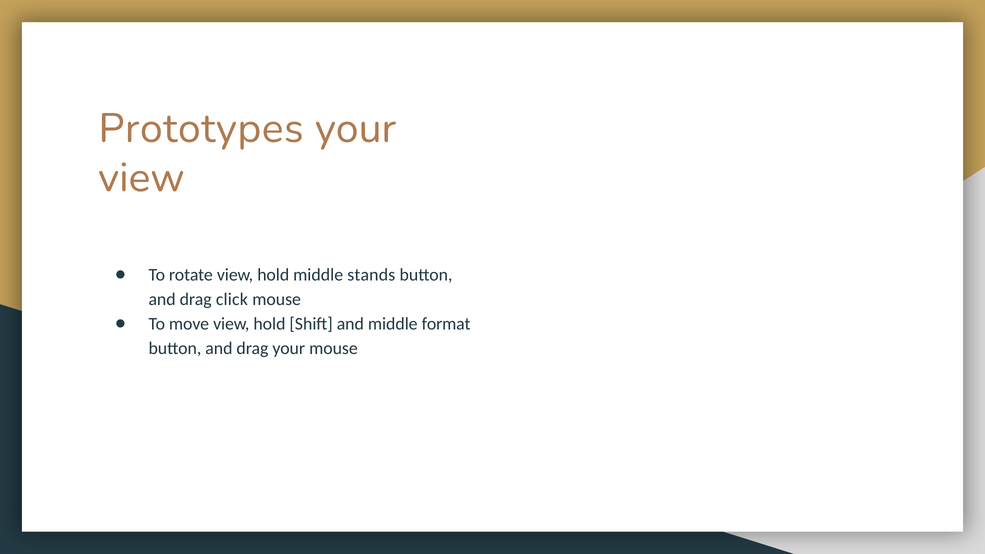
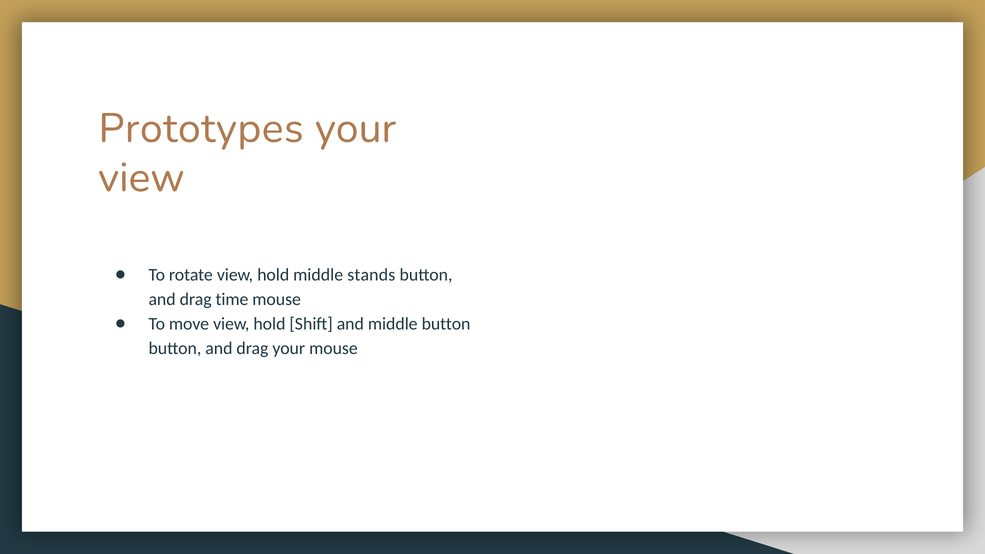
click: click -> time (232, 299)
middle format: format -> button (446, 324)
